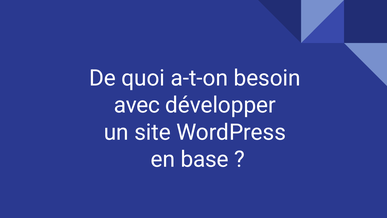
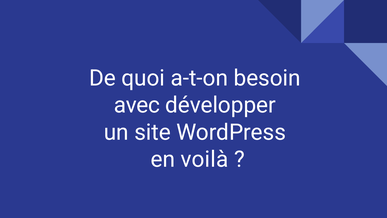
base: base -> voilà (204, 159)
